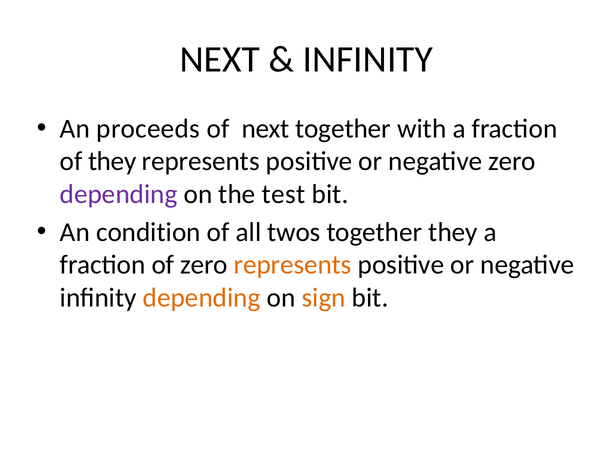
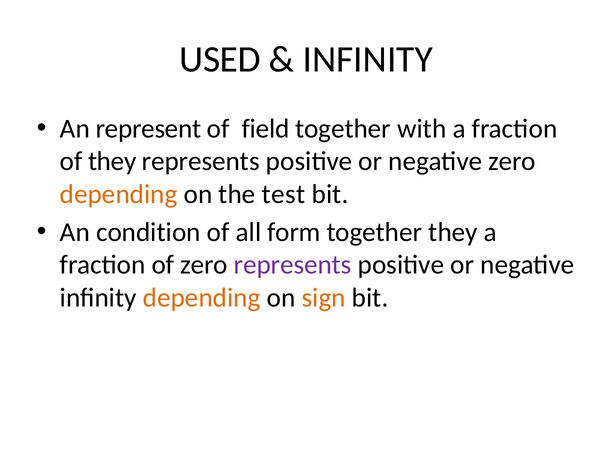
NEXT: NEXT -> USED (220, 59)
proceeds: proceeds -> represent (148, 129)
of next: next -> field (266, 129)
depending colour: purple -> orange (119, 194)
twos: twos -> form (294, 232)
represents colour: orange -> purple (293, 265)
